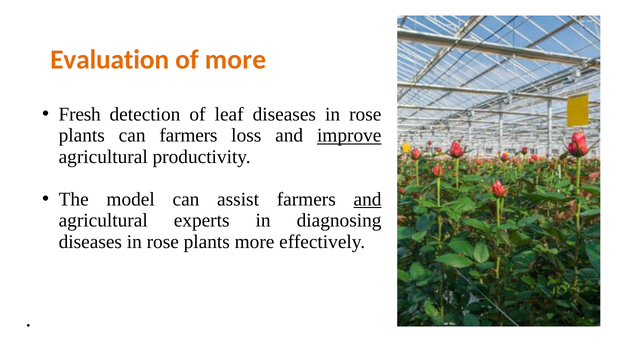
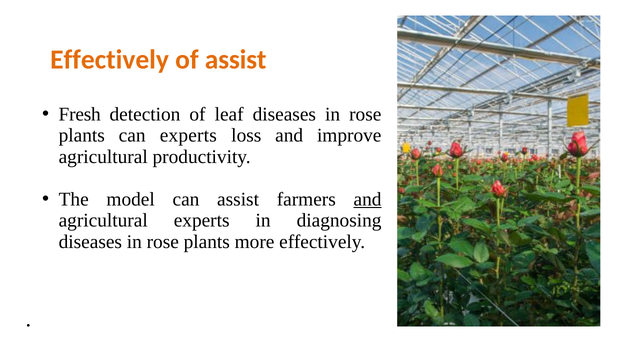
Evaluation: Evaluation -> Effectively (110, 60)
of more: more -> assist (236, 60)
can farmers: farmers -> experts (188, 136)
improve underline: present -> none (349, 136)
